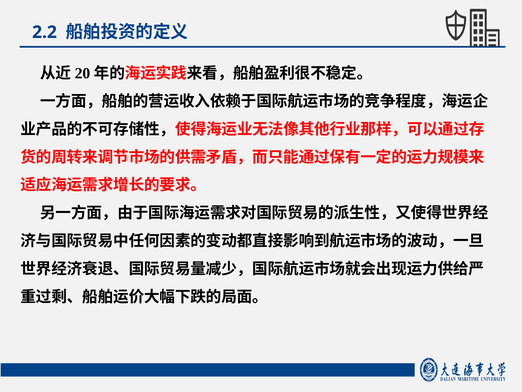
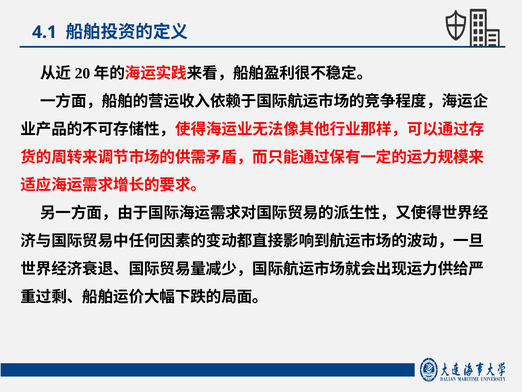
2.2: 2.2 -> 4.1 (44, 32)
